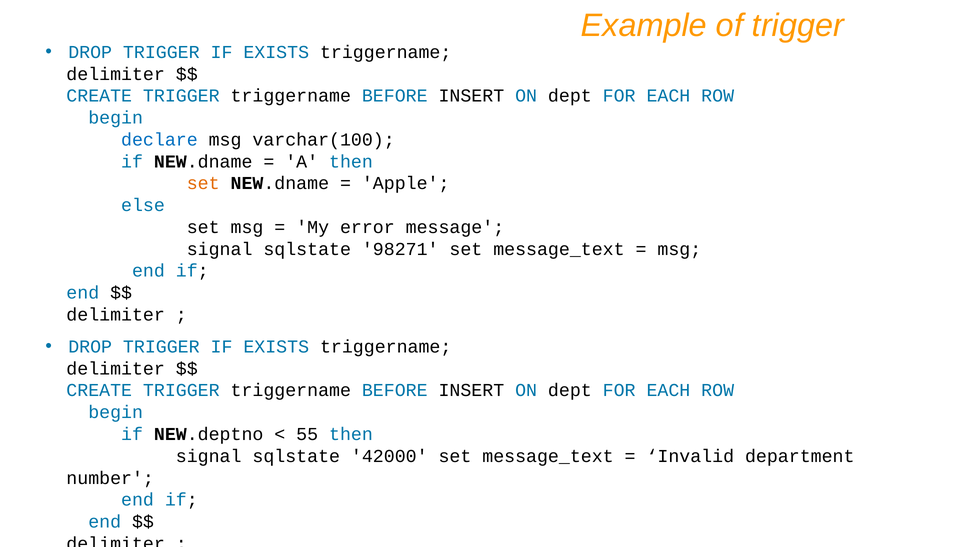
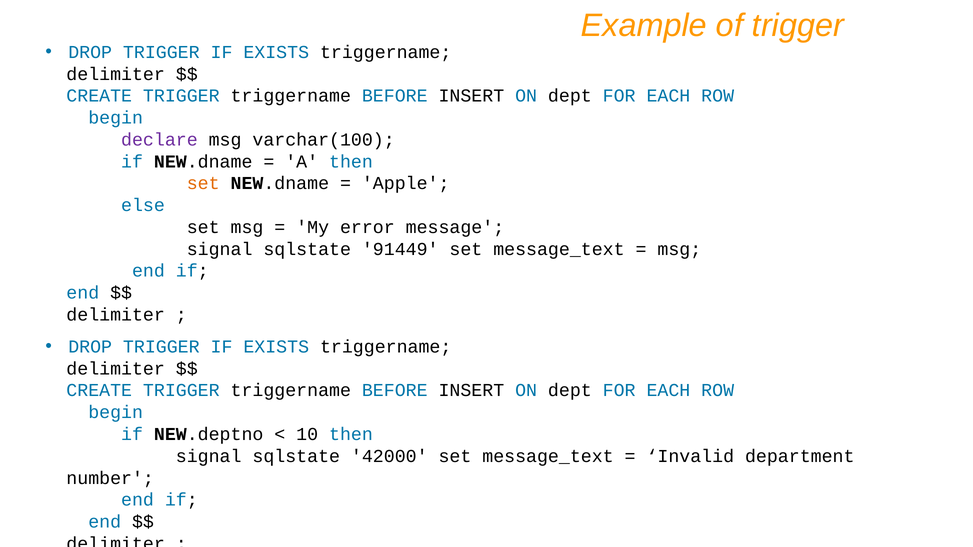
declare colour: blue -> purple (159, 140)
98271: 98271 -> 91449 (400, 249)
55: 55 -> 10 (307, 434)
